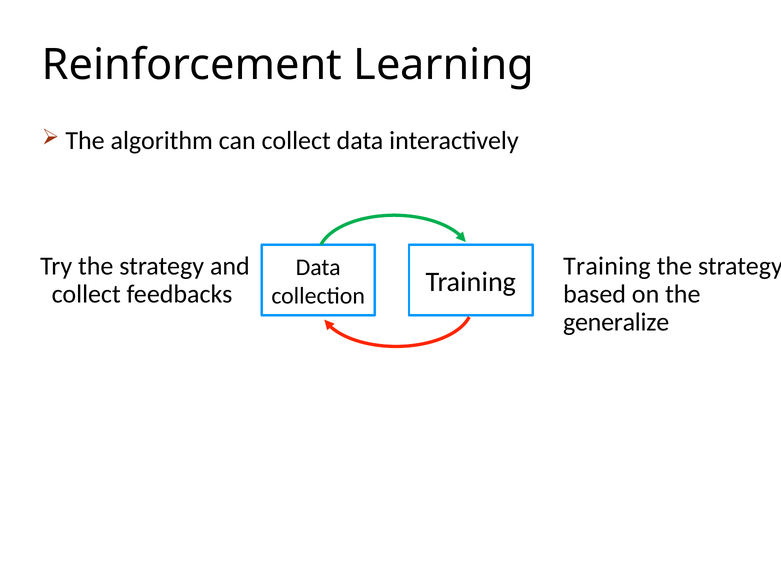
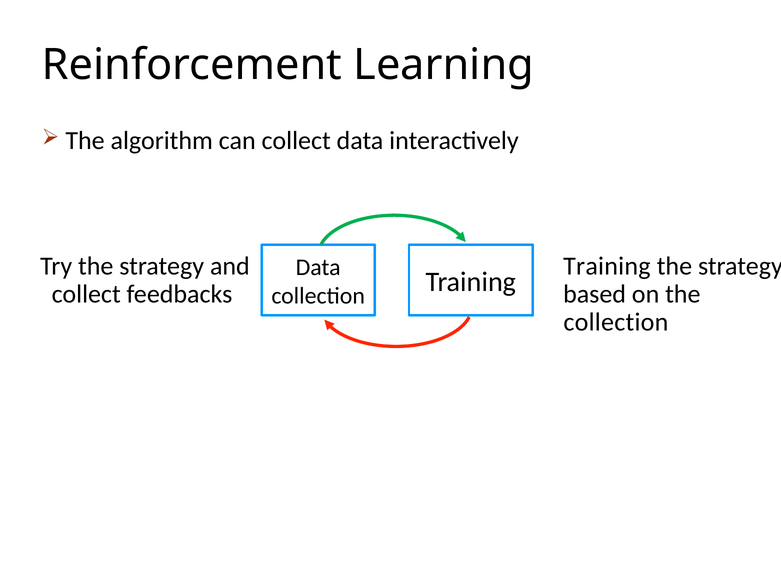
generalize: generalize -> collection (616, 322)
